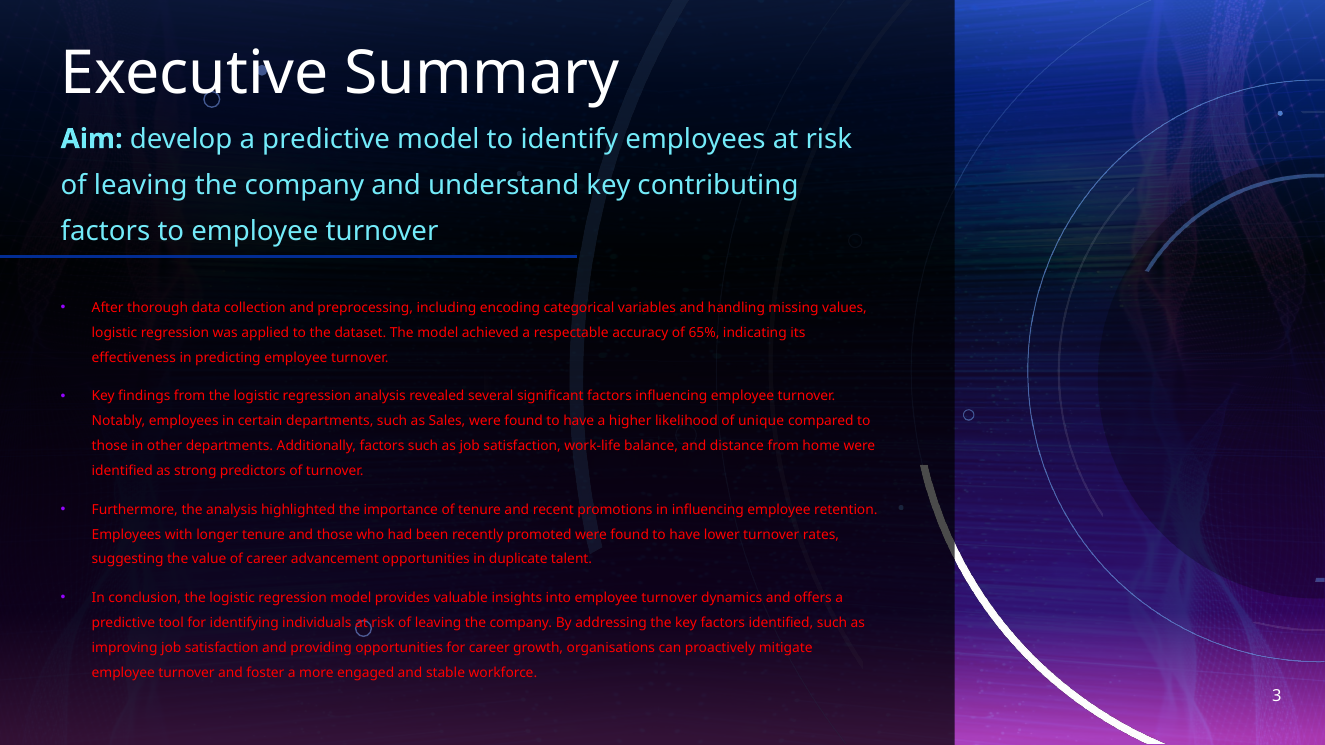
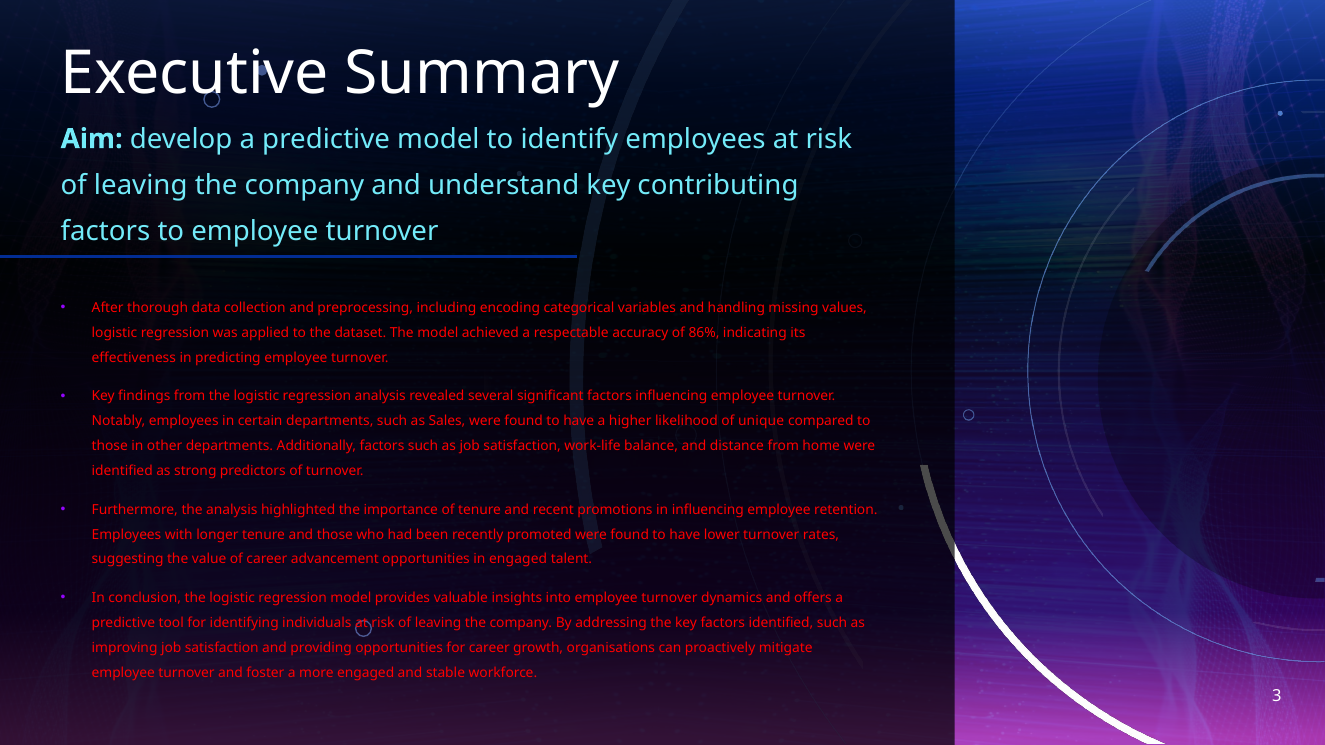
65%: 65% -> 86% (704, 333)
in duplicate: duplicate -> engaged (518, 560)
